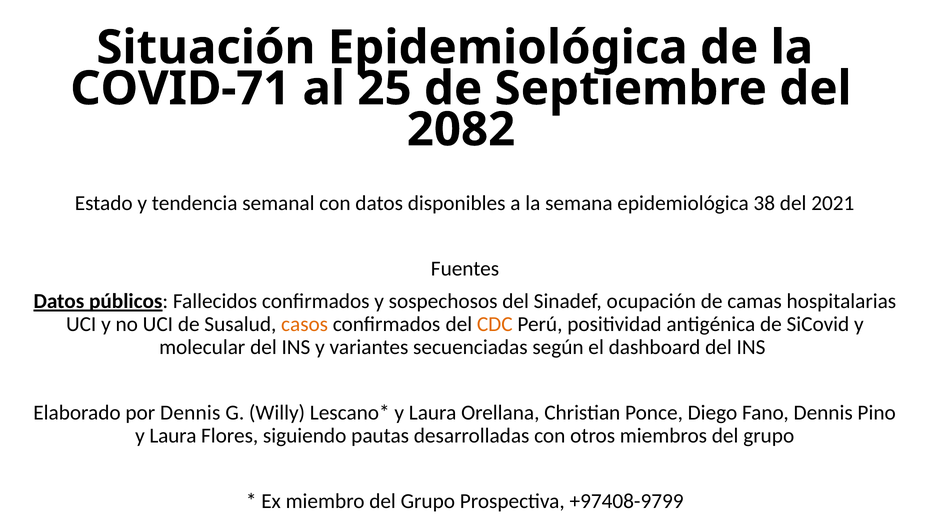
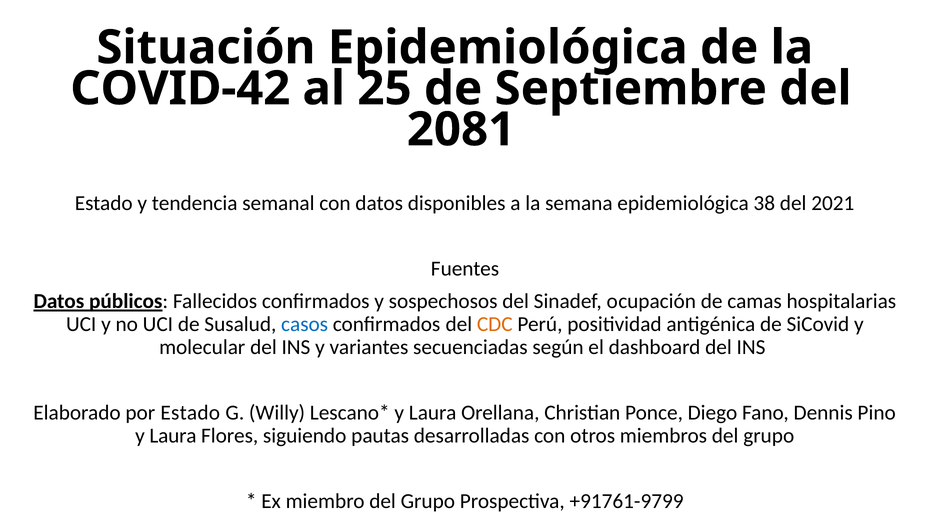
COVID-71: COVID-71 -> COVID-42 (180, 89)
2082: 2082 -> 2081 (461, 130)
casos colour: orange -> blue (305, 324)
por Dennis: Dennis -> Estado (190, 413)
+97408-9799: +97408-9799 -> +91761-9799 (627, 501)
